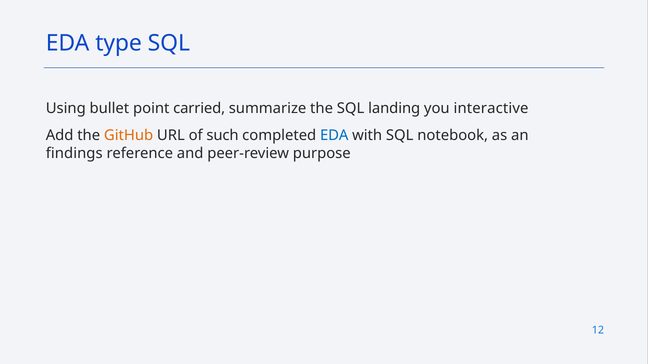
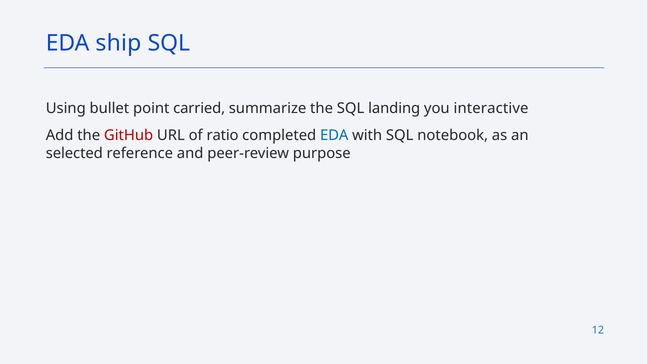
type: type -> ship (118, 43)
GitHub colour: orange -> red (129, 136)
such: such -> ratio (223, 136)
findings: findings -> selected (74, 153)
